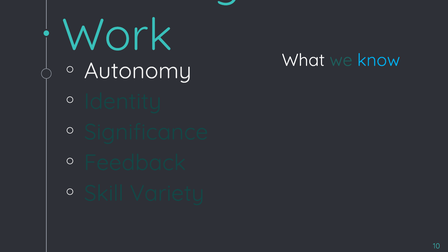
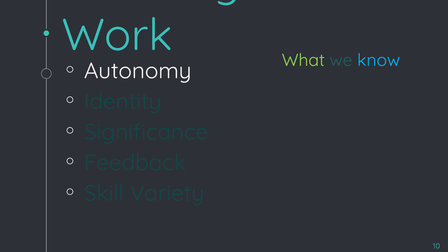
What colour: white -> light green (303, 60)
